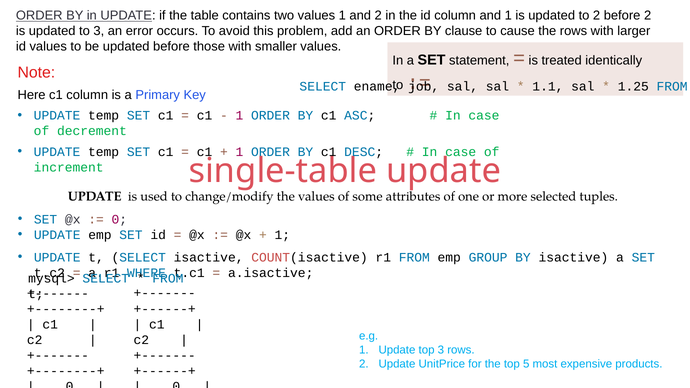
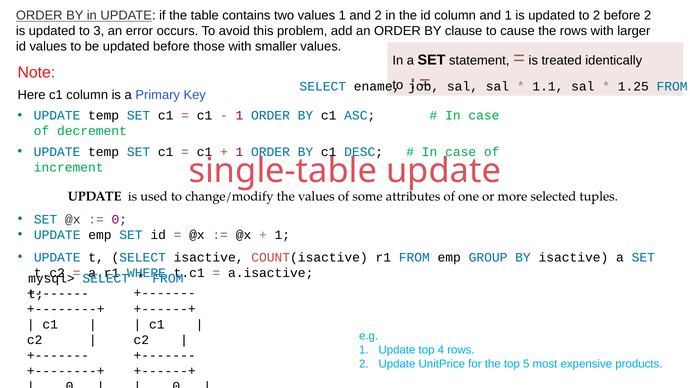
top 3: 3 -> 4 (441, 350)
